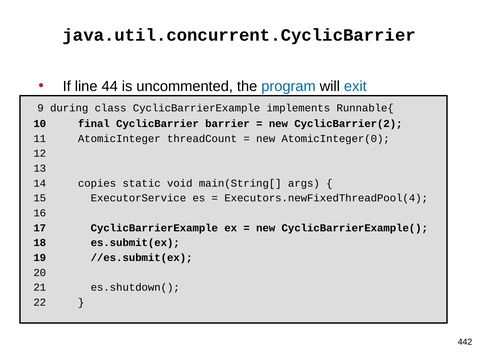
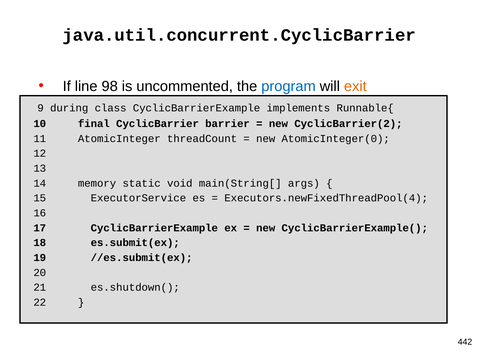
44: 44 -> 98 (110, 86)
exit colour: blue -> orange (355, 86)
copies: copies -> memory (97, 183)
